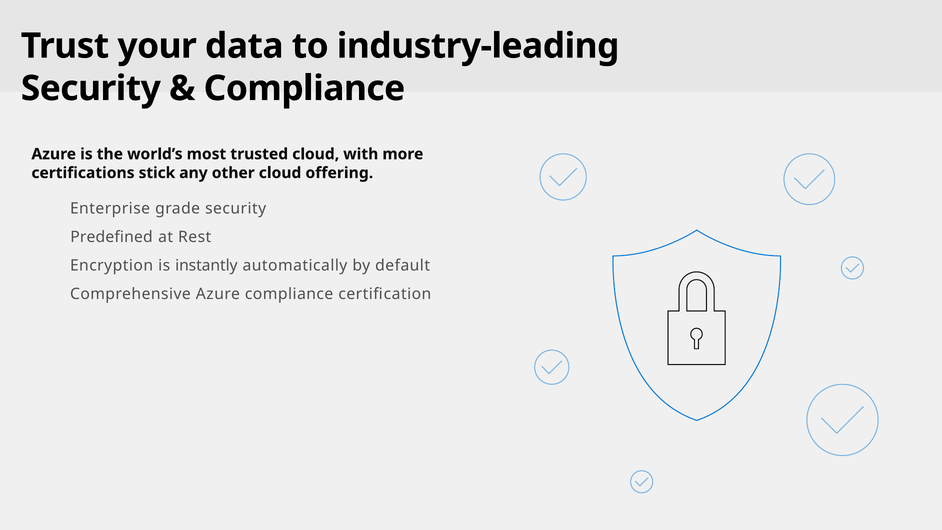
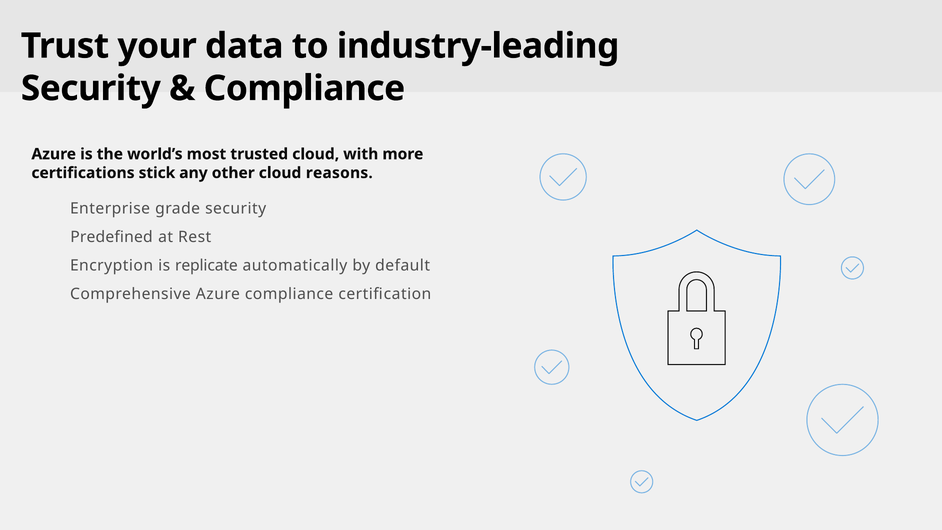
offering: offering -> reasons (339, 173)
instantly: instantly -> replicate (206, 266)
